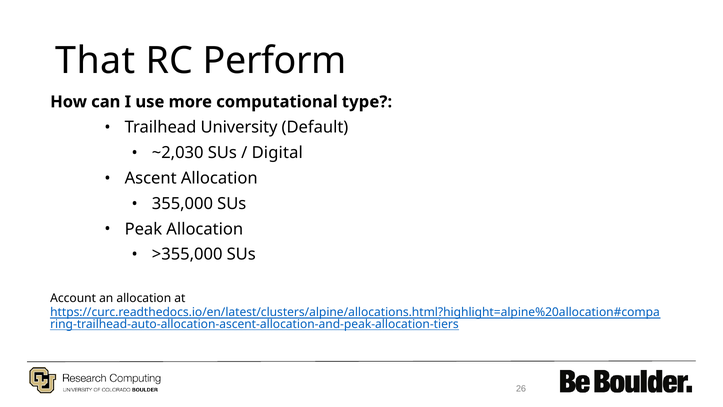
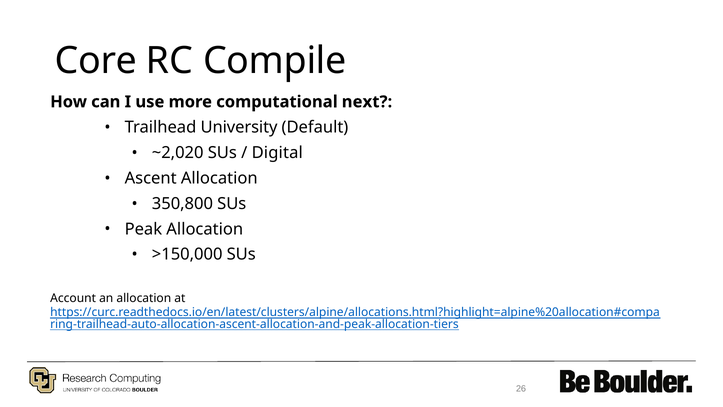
That: That -> Core (96, 61)
Perform: Perform -> Compile (275, 61)
type: type -> next (367, 102)
~2,030: ~2,030 -> ~2,020 (178, 153)
355,000: 355,000 -> 350,800 (182, 203)
>355,000: >355,000 -> >150,000 (187, 254)
